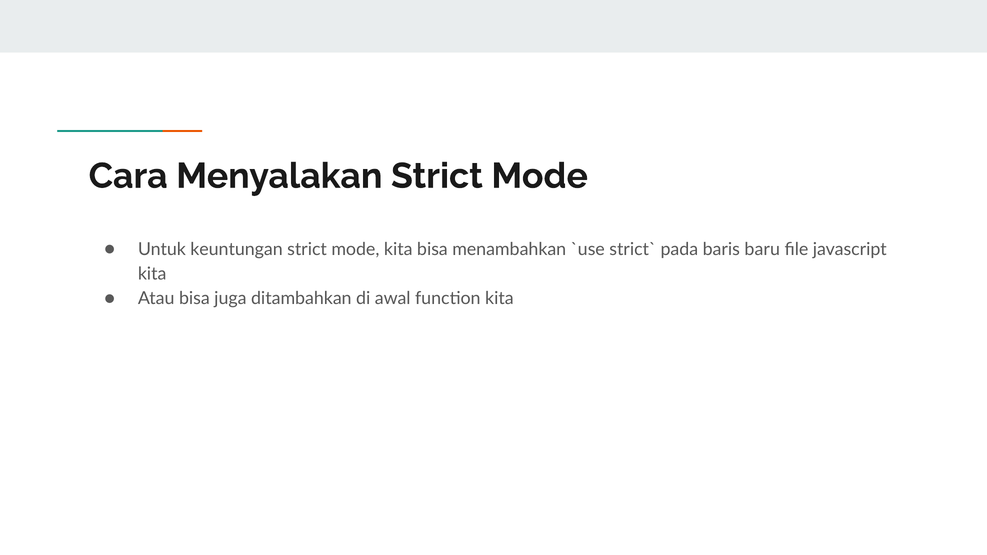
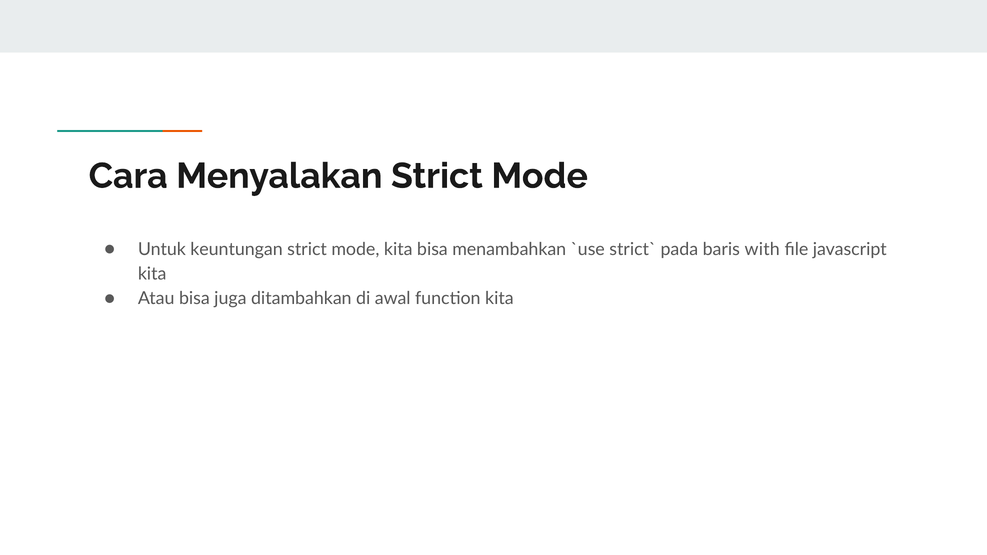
baru: baru -> with (762, 249)
